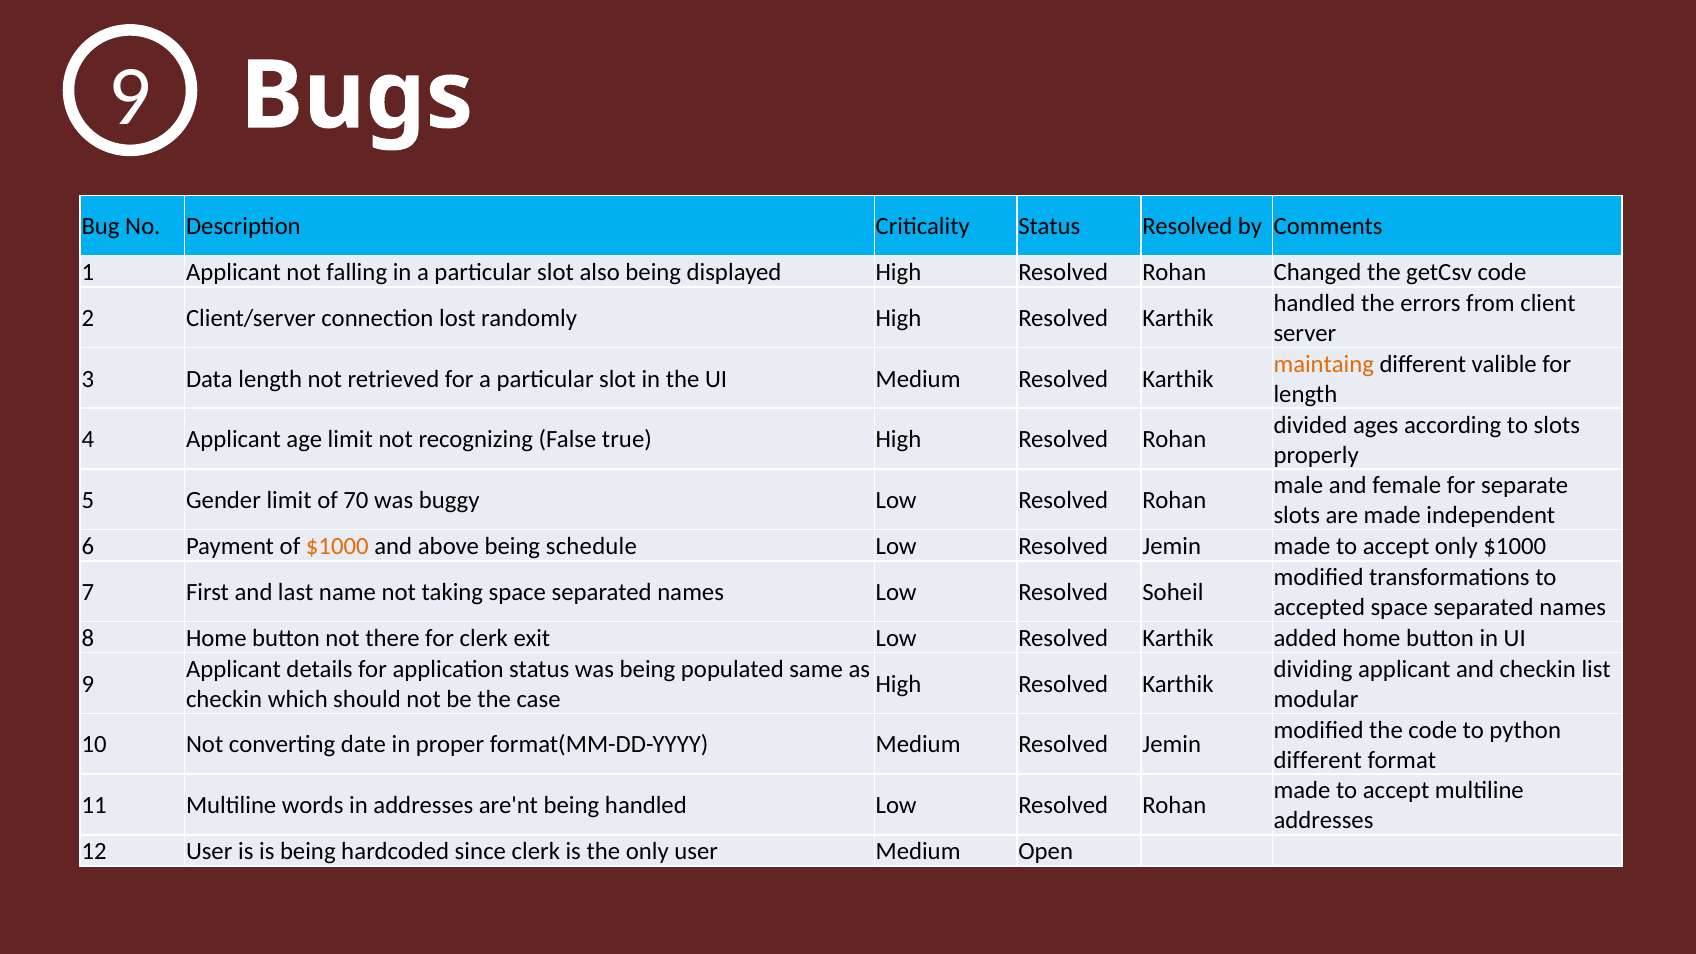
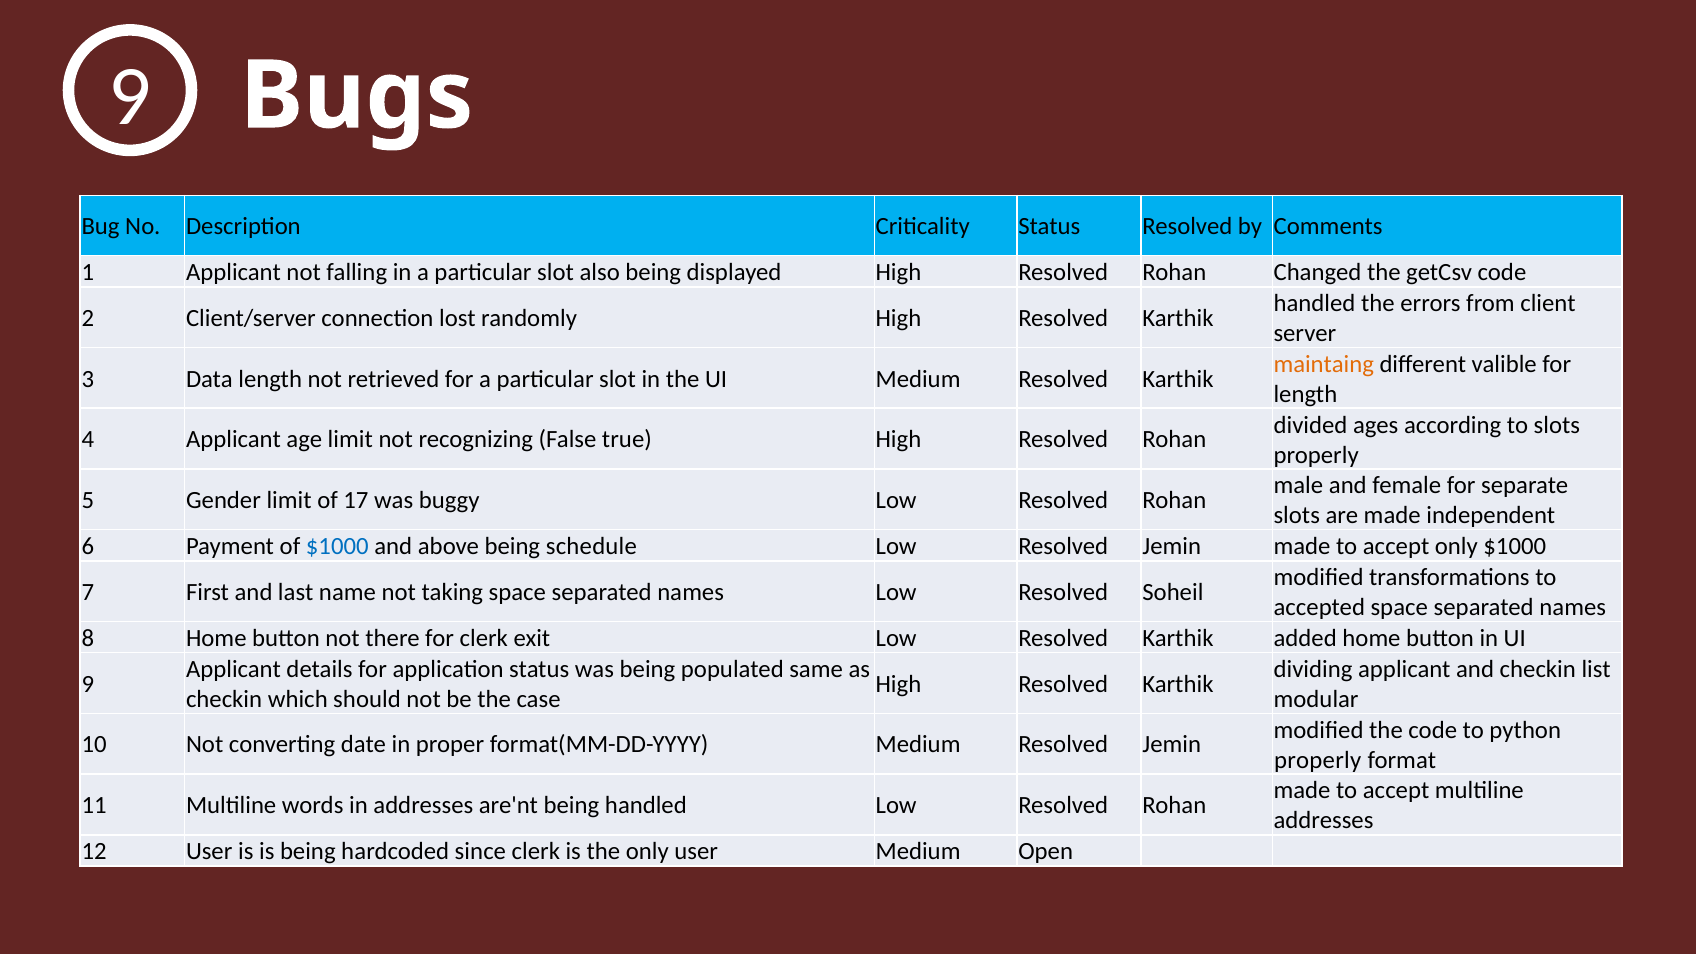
70: 70 -> 17 (356, 500)
$1000 colour: orange -> blue (337, 546)
different: different -> properly (1318, 760)
